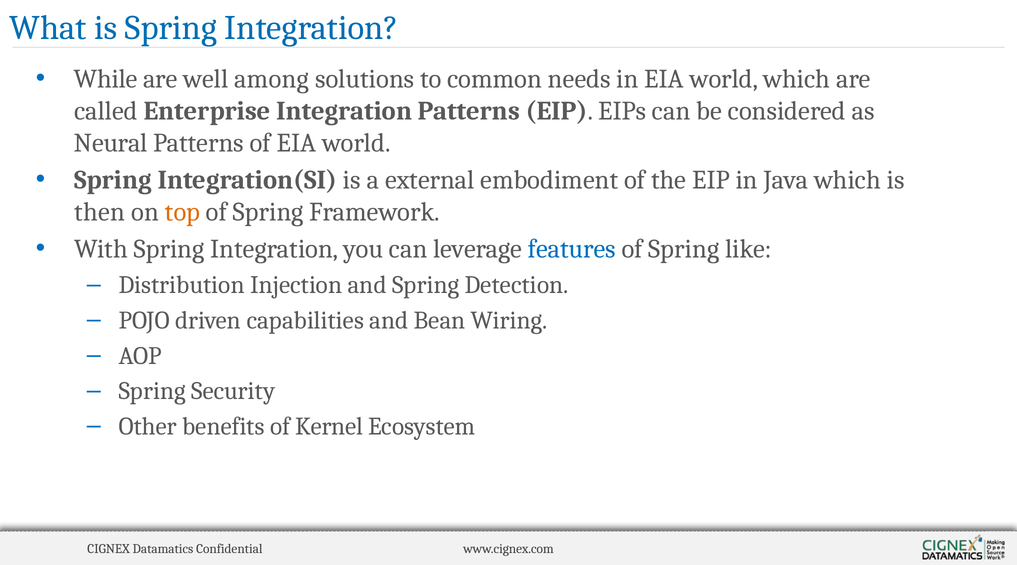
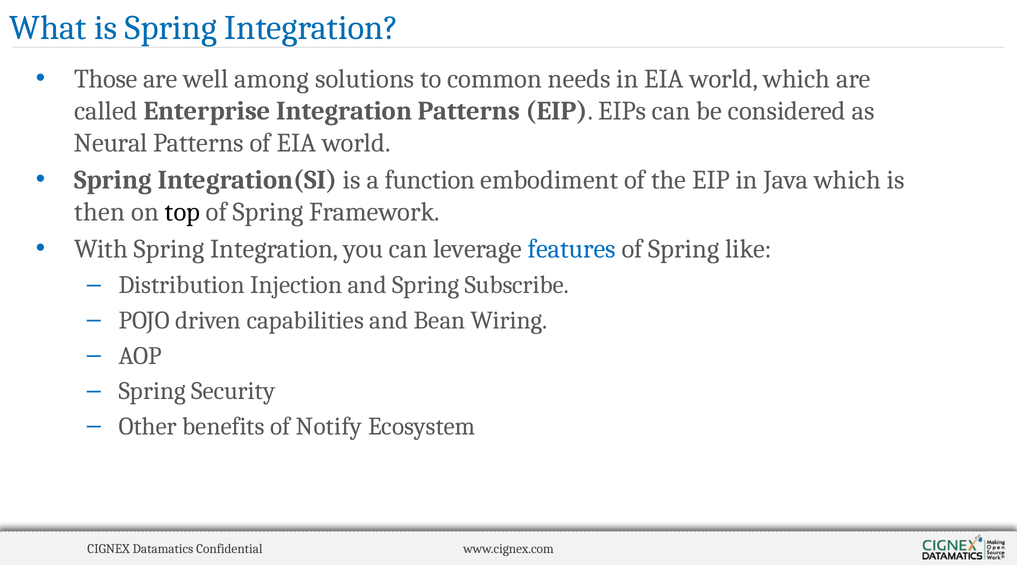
While: While -> Those (106, 79)
external: external -> function (430, 180)
top colour: orange -> black (182, 212)
Detection: Detection -> Subscribe (517, 285)
Kernel: Kernel -> Notify (329, 426)
